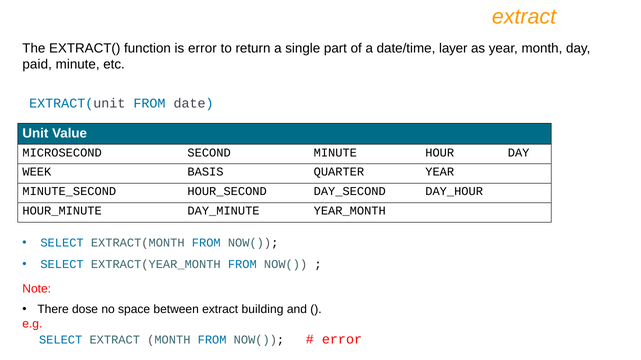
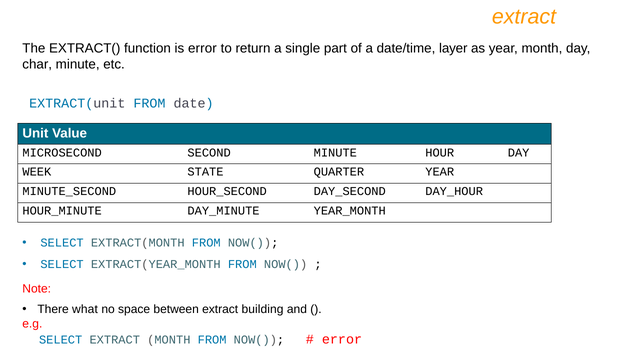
paid: paid -> char (37, 64)
BASIS: BASIS -> STATE (205, 172)
dose: dose -> what (85, 310)
